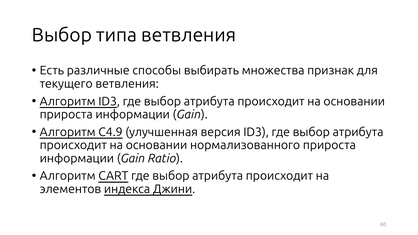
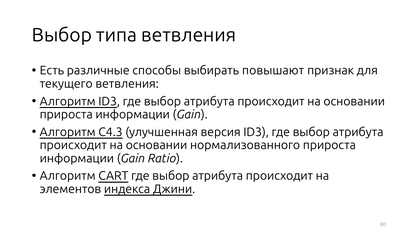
множества: множества -> повышают (273, 71)
C4.9: C4.9 -> C4.3 (110, 132)
